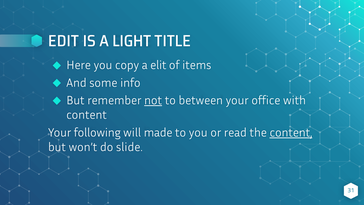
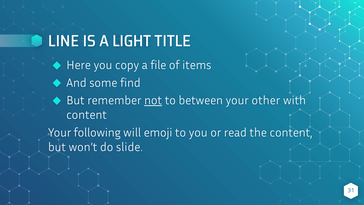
EDIT: EDIT -> LINE (64, 41)
elit: elit -> file (158, 65)
info: info -> find (130, 83)
office: office -> other (266, 100)
made: made -> emoji (158, 132)
content underline: present -> none (291, 132)
